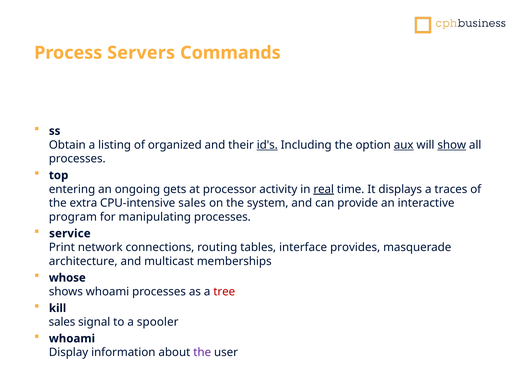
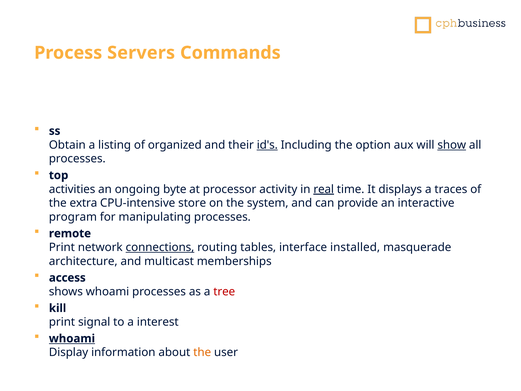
aux underline: present -> none (404, 145)
entering: entering -> activities (72, 189)
gets: gets -> byte (175, 189)
CPU-intensive sales: sales -> store (192, 203)
service: service -> remote (70, 233)
connections underline: none -> present (160, 247)
provides: provides -> installed (355, 247)
whose: whose -> access (67, 278)
sales: sales -> print (62, 322)
spooler: spooler -> interest (158, 322)
whoami underline: none -> present (72, 338)
the colour: purple -> orange (202, 352)
